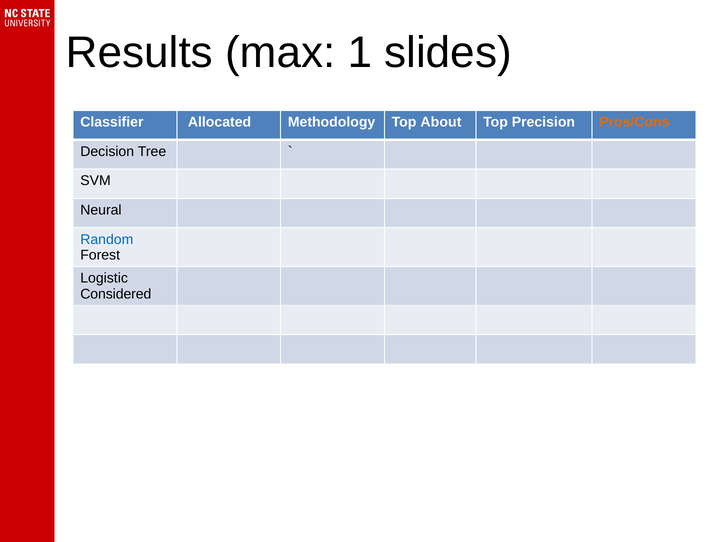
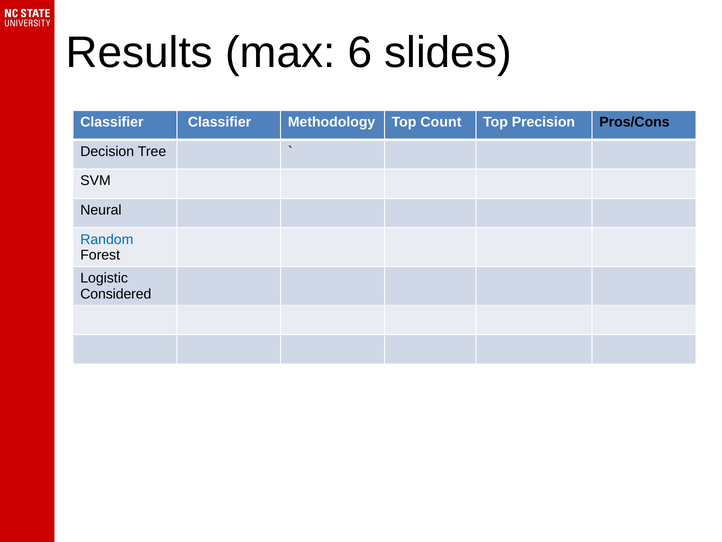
1: 1 -> 6 (360, 53)
Classifier Allocated: Allocated -> Classifier (220, 122)
About: About -> Count (441, 122)
Pros/Cons colour: orange -> black (634, 122)
